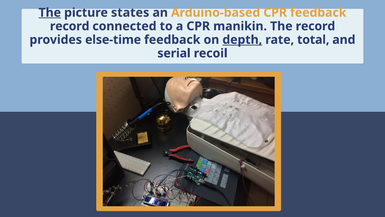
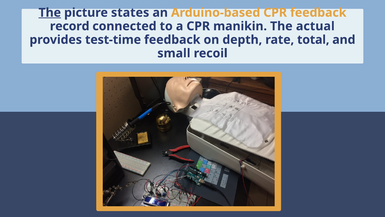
The record: record -> actual (315, 26)
else-time: else-time -> test-time (113, 40)
depth underline: present -> none (242, 40)
serial: serial -> small (174, 53)
